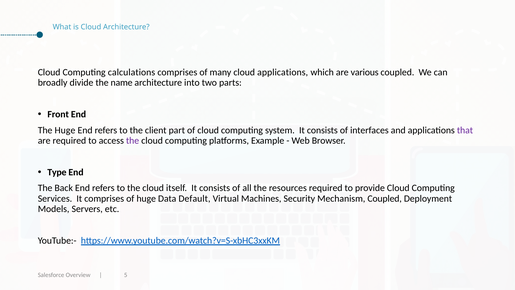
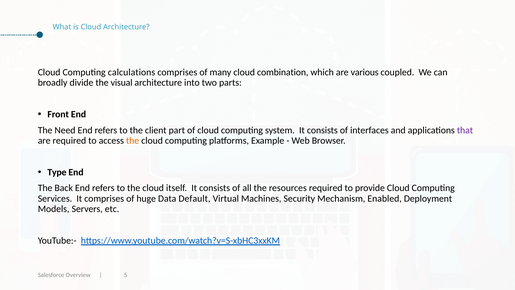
cloud applications: applications -> combination (283, 72)
name: name -> visual (122, 83)
The Huge: Huge -> Need (65, 130)
the colour: purple -> orange (133, 141)
Mechanism Coupled: Coupled -> Enabled (385, 198)
